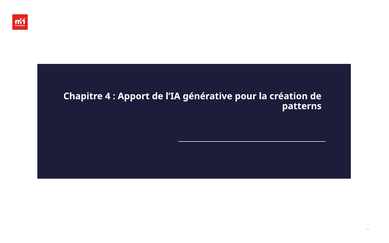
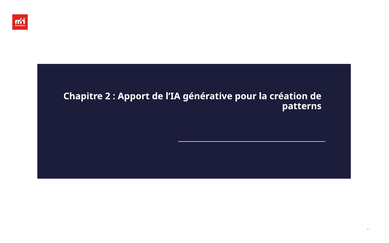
4: 4 -> 2 (108, 96)
